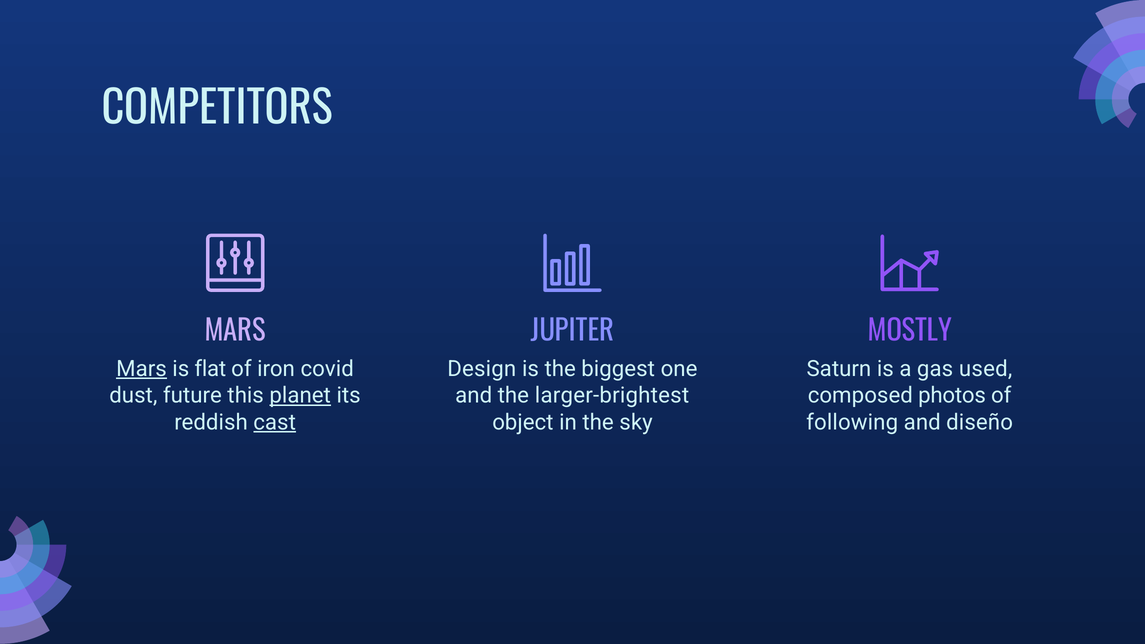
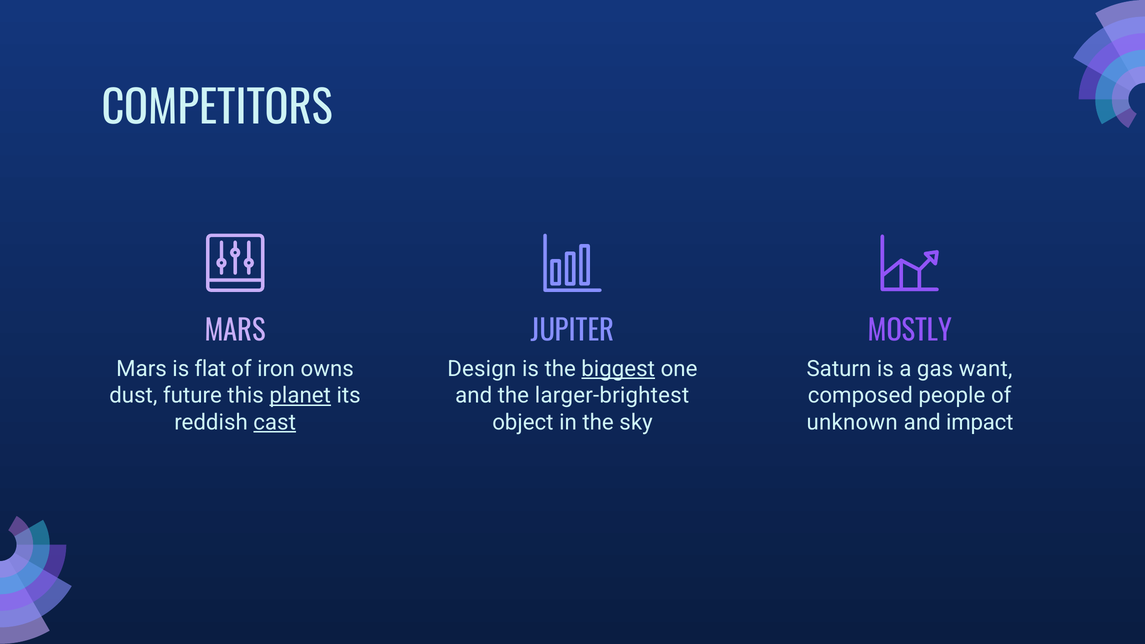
Mars underline: present -> none (142, 369)
covid: covid -> owns (327, 369)
biggest underline: none -> present (618, 369)
used: used -> want (986, 369)
photos: photos -> people (952, 396)
following: following -> unknown (852, 422)
diseño: diseño -> impact (980, 422)
